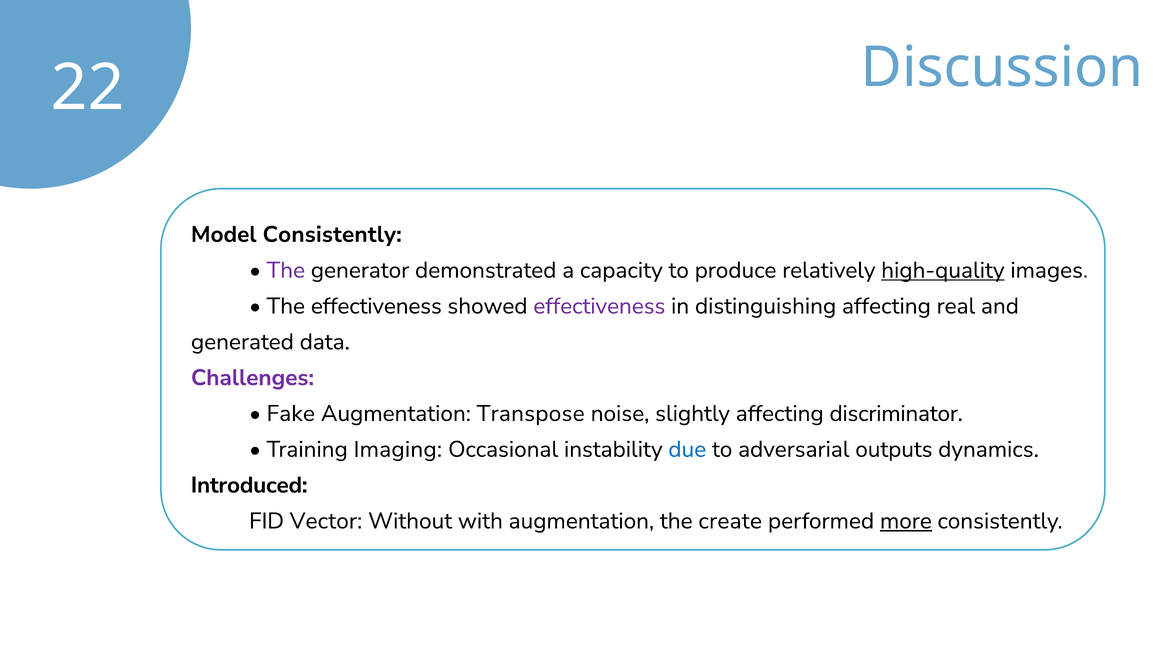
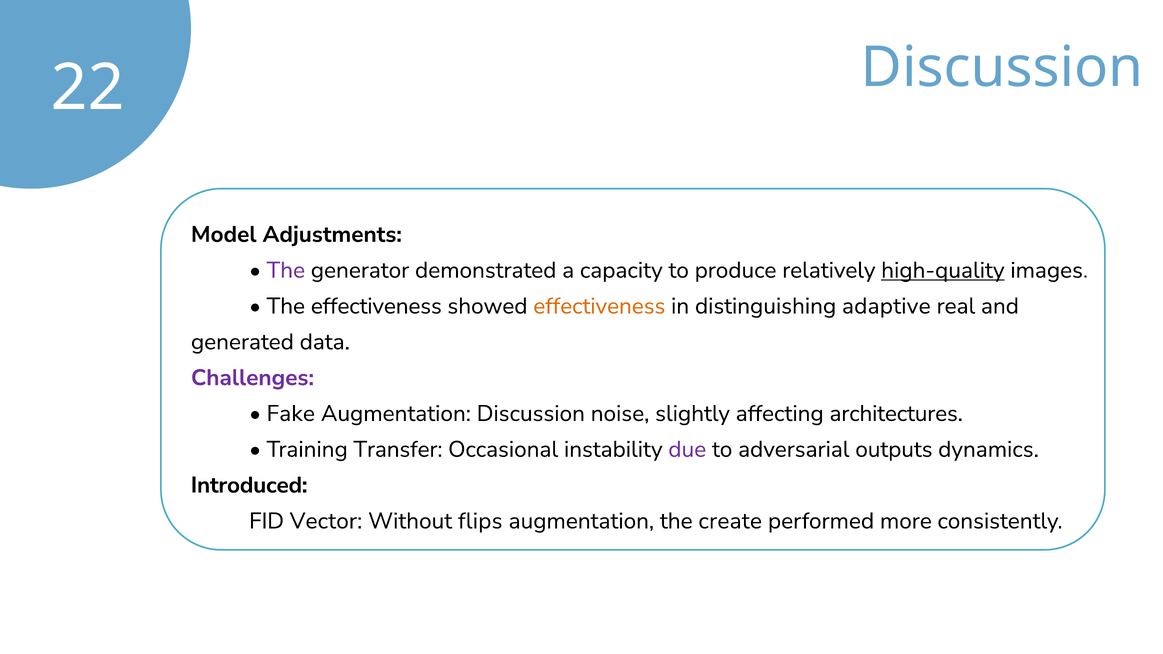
Model Consistently: Consistently -> Adjustments (332, 234)
effectiveness colour: purple -> orange (599, 306)
distinguishing affecting: affecting -> adaptive (886, 306)
Augmentation Transpose: Transpose -> Discussion (531, 414)
discriminator: discriminator -> architectures (896, 414)
Imaging: Imaging -> Transfer (398, 449)
due colour: blue -> purple (687, 449)
with: with -> flips (480, 521)
more underline: present -> none (906, 521)
